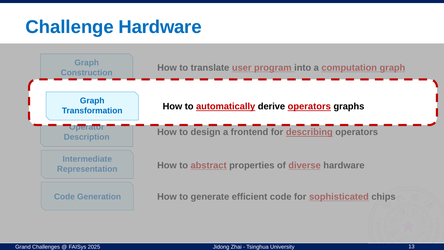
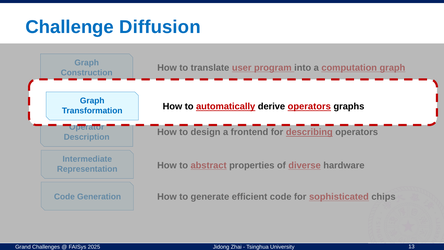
Challenge Hardware: Hardware -> Diffusion (160, 27)
